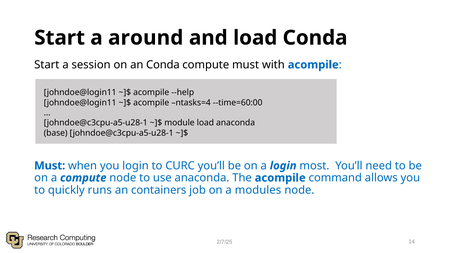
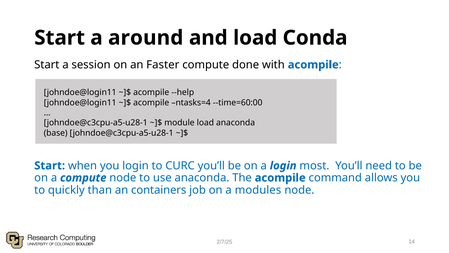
an Conda: Conda -> Faster (163, 65)
compute must: must -> done (246, 65)
Must: Must -> Start (50, 165)
runs: runs -> than (100, 190)
